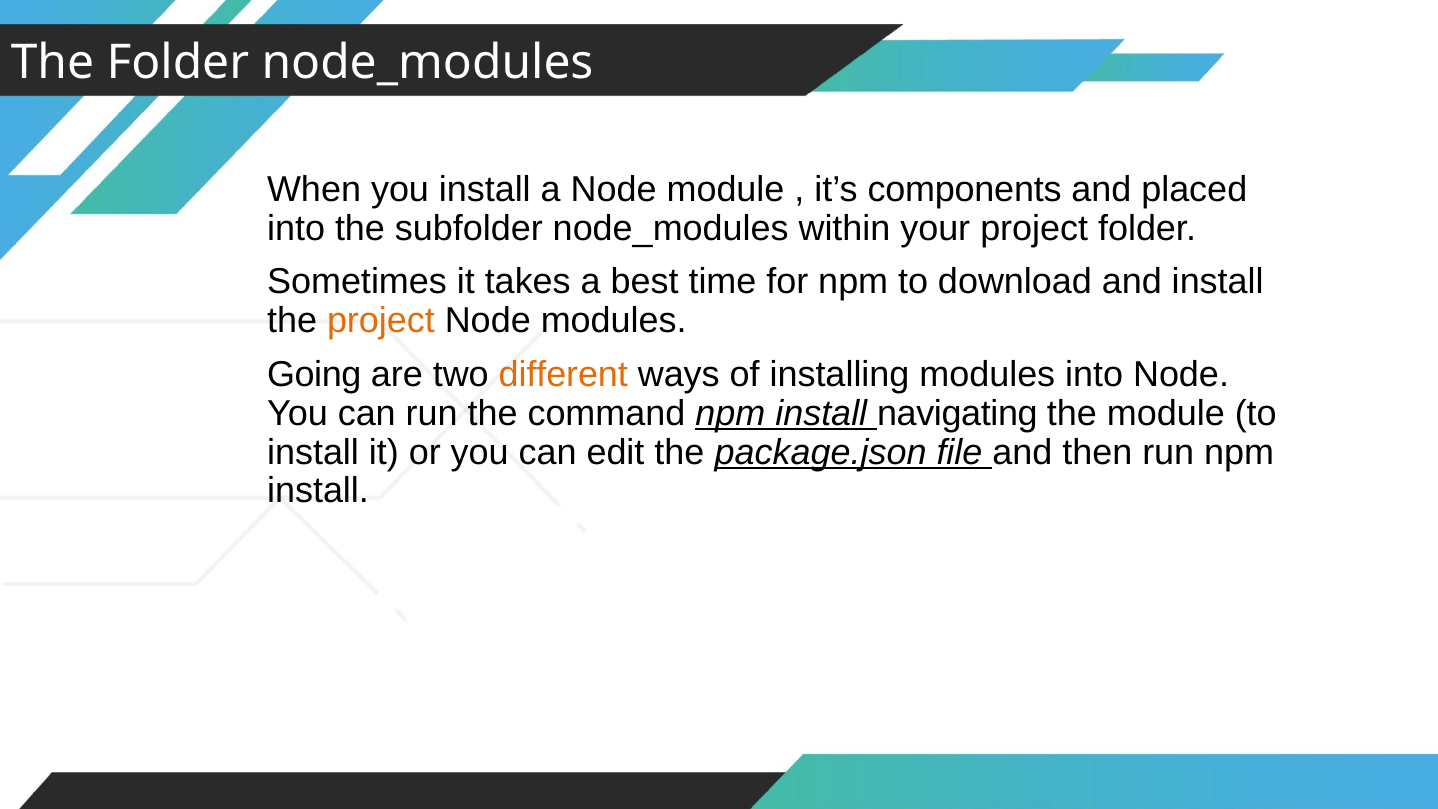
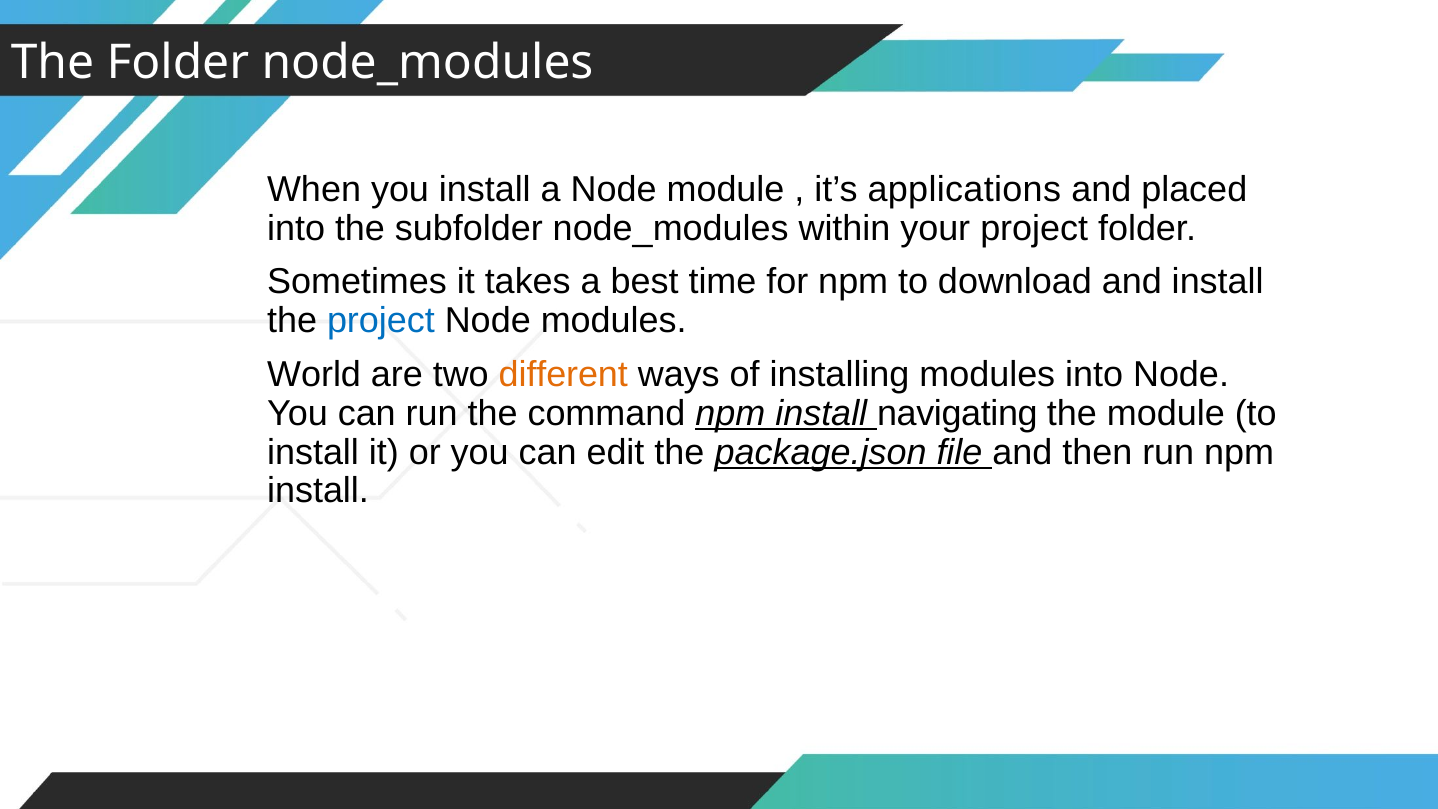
components: components -> applications (964, 189)
project colour: orange -> blue (381, 321)
Going: Going -> World (314, 375)
